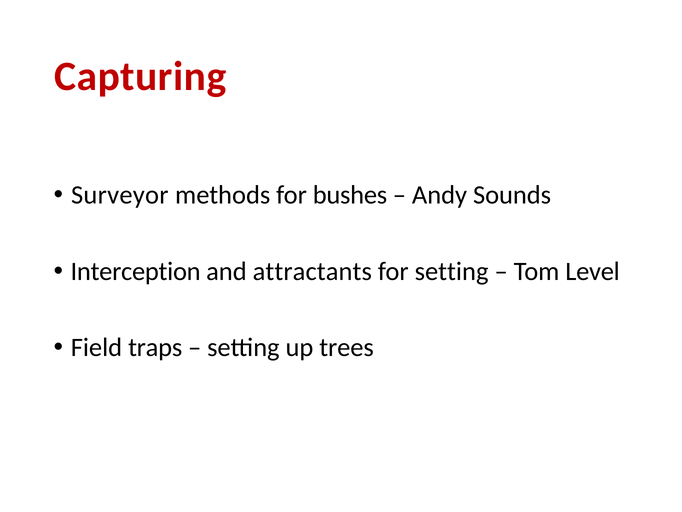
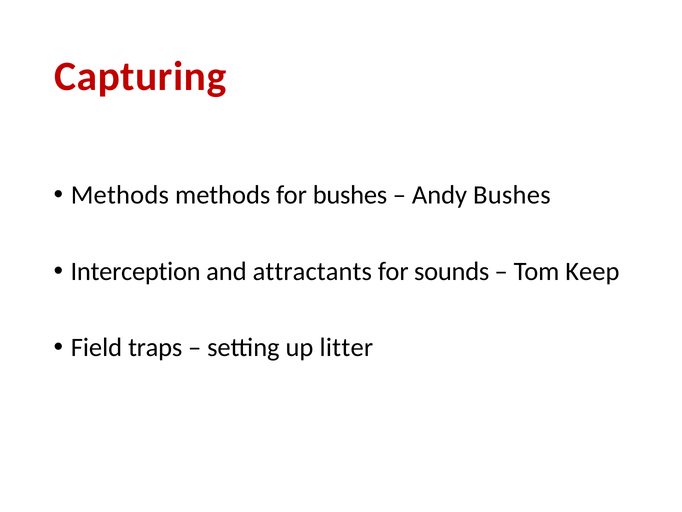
Surveyor: Surveyor -> Methods (120, 195)
Andy Sounds: Sounds -> Bushes (512, 195)
for setting: setting -> sounds (452, 271)
Level: Level -> Keep (592, 271)
trees: trees -> litter (346, 347)
